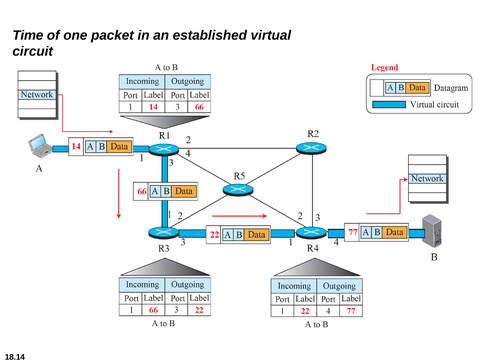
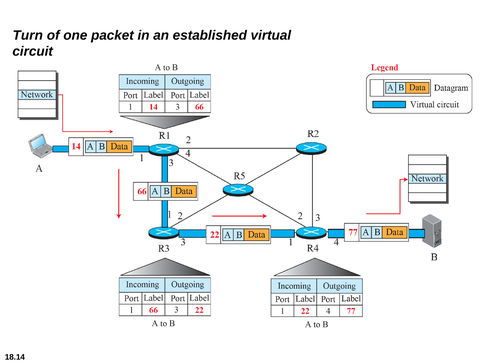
Time: Time -> Turn (28, 35)
